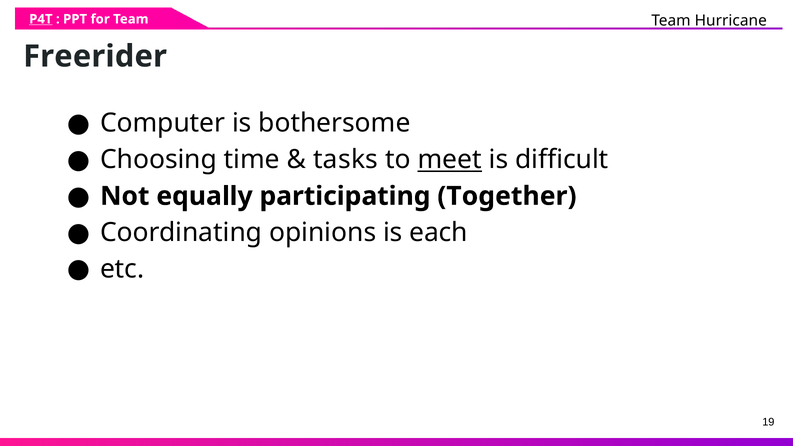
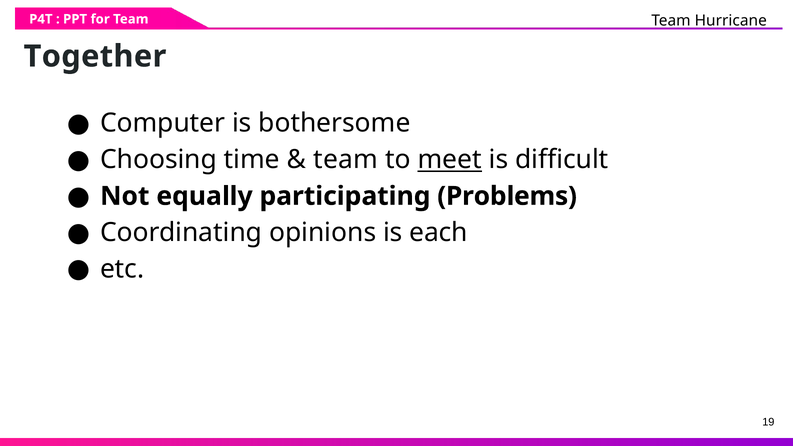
P4T underline: present -> none (41, 19)
Freerider: Freerider -> Together (95, 56)
tasks: tasks -> team (346, 160)
Together: Together -> Problems (507, 196)
